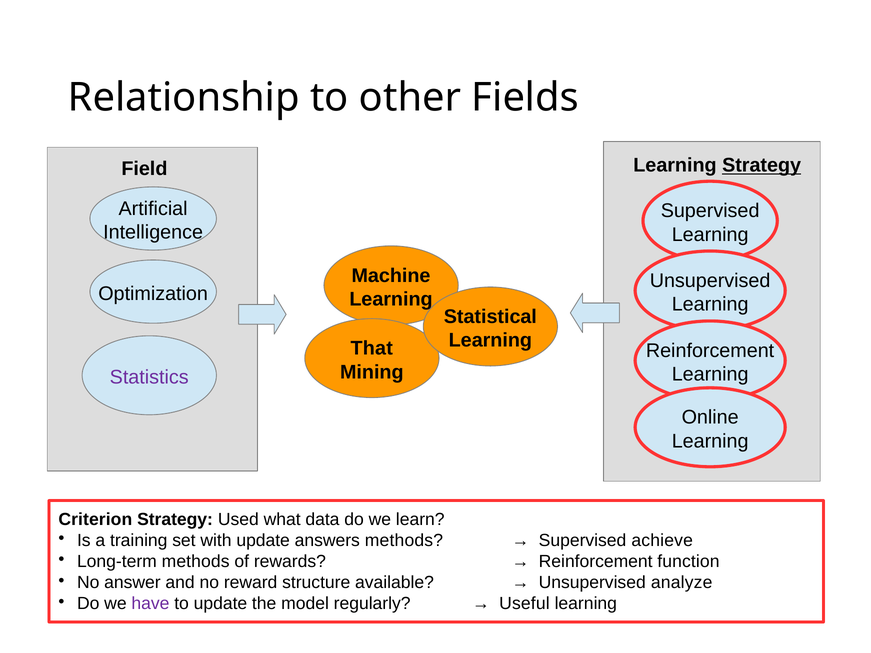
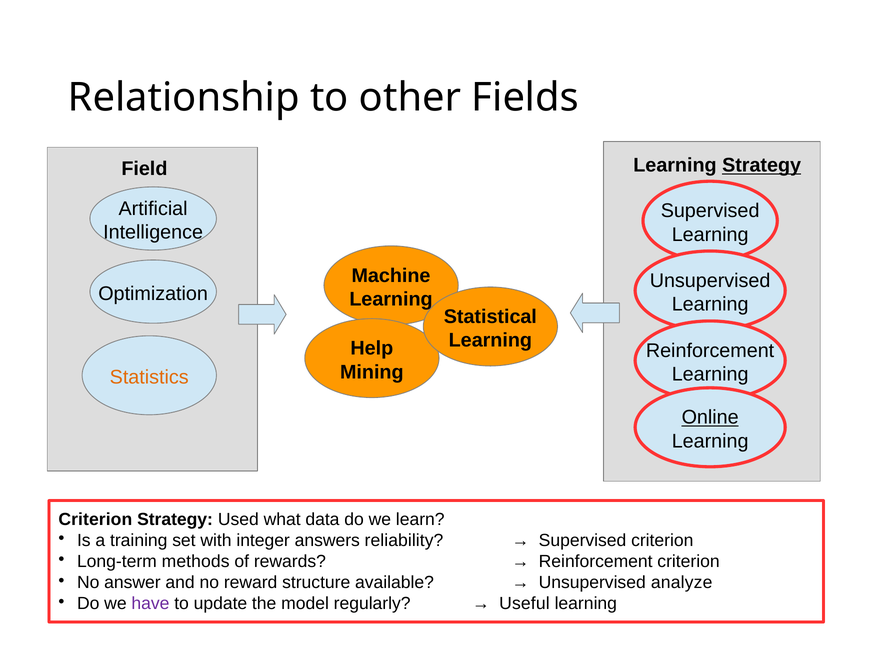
That: That -> Help (372, 348)
Statistics colour: purple -> orange (149, 377)
Online underline: none -> present (710, 418)
with update: update -> integer (263, 540)
answers methods: methods -> reliability (404, 540)
Supervised achieve: achieve -> criterion (662, 540)
Reinforcement function: function -> criterion (689, 561)
